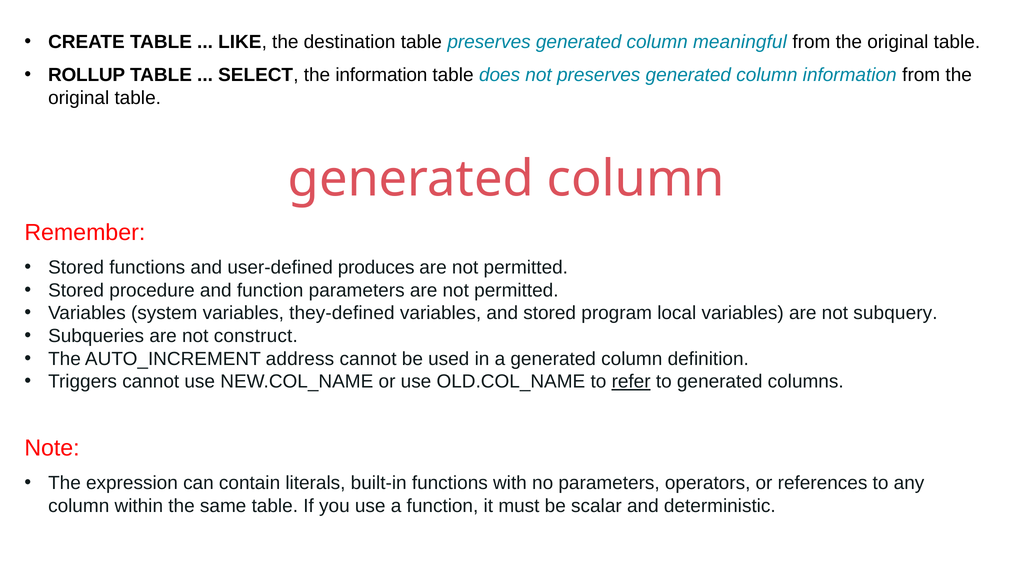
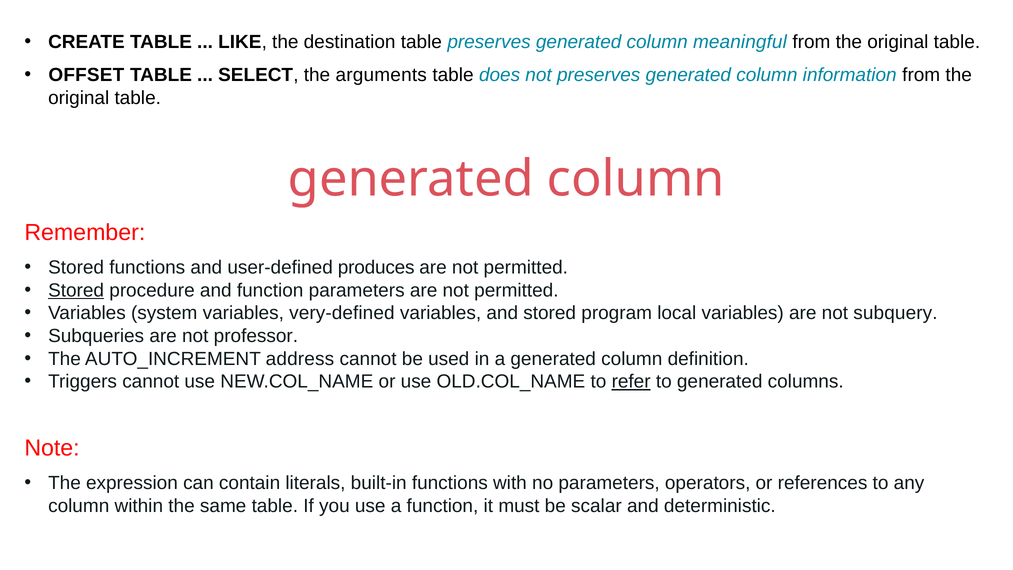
ROLLUP: ROLLUP -> OFFSET (86, 75)
the information: information -> arguments (381, 75)
Stored underline: none -> present (76, 290)
they-defined: they-defined -> very-defined (342, 313)
construct: construct -> professor (256, 336)
